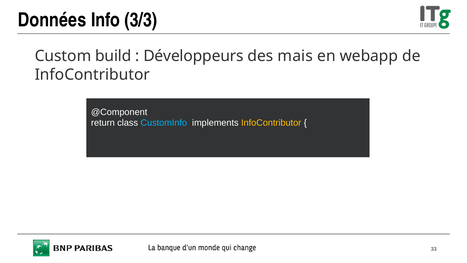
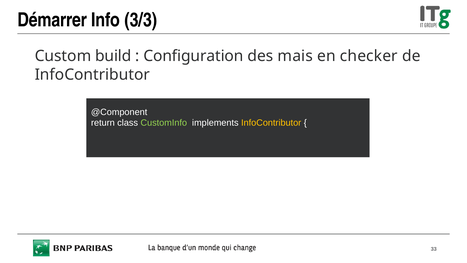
Données: Données -> Démarrer (52, 20)
Développeurs: Développeurs -> Configuration (193, 56)
webapp: webapp -> checker (369, 56)
CustomInfo colour: light blue -> light green (164, 123)
